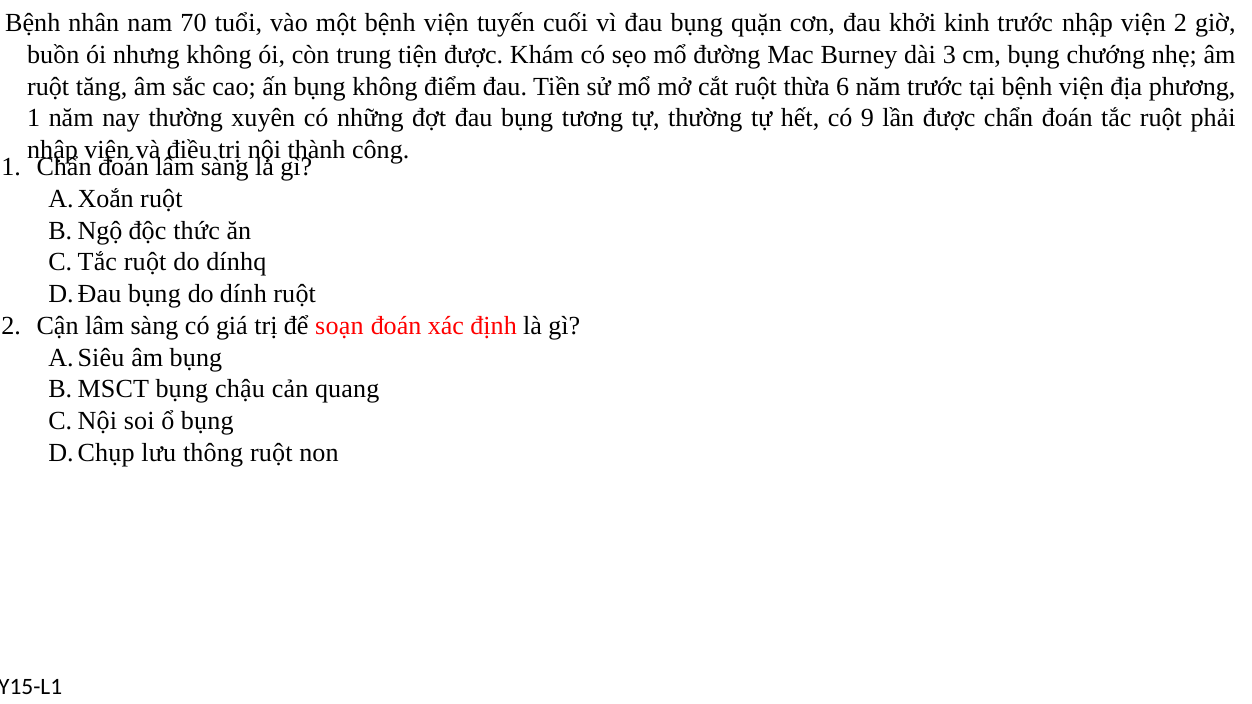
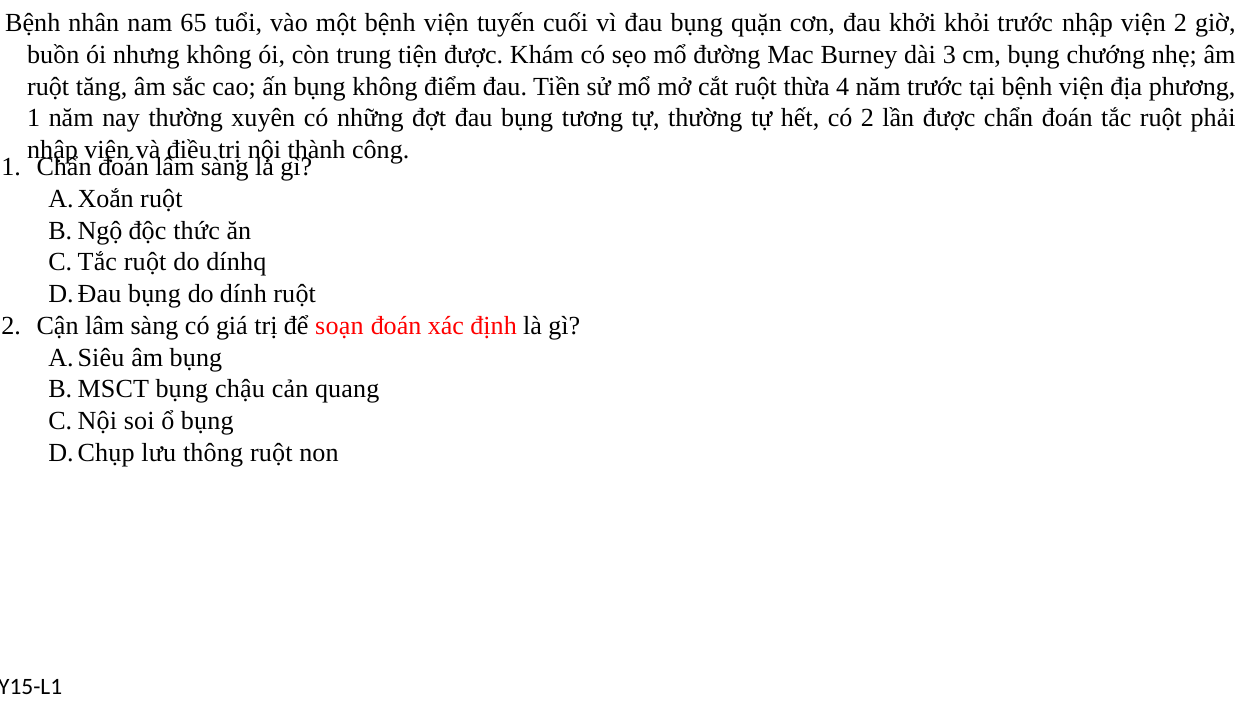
70: 70 -> 65 (194, 23)
kinh: kinh -> khỏi (967, 23)
6: 6 -> 4 (843, 86)
có 9: 9 -> 2 (867, 118)
